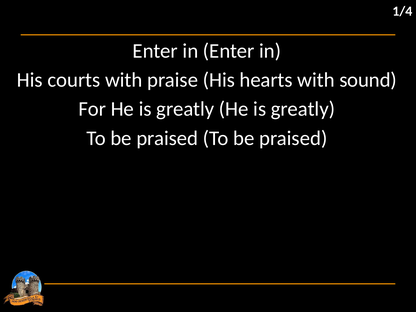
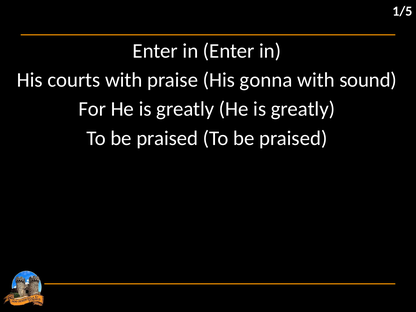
1/4: 1/4 -> 1/5 (402, 11)
hearts: hearts -> gonna (266, 80)
